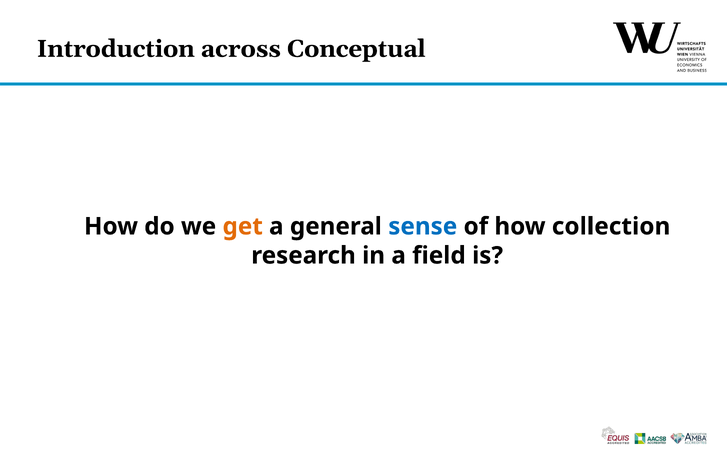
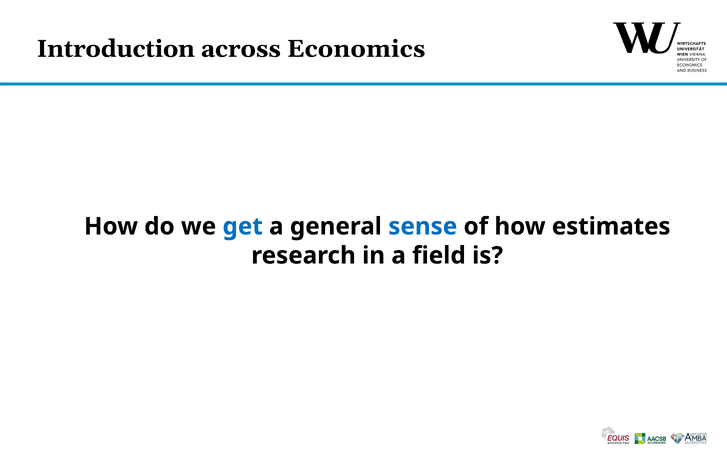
Conceptual: Conceptual -> Economics (356, 49)
get colour: orange -> blue (243, 226)
collection: collection -> estimates (611, 226)
